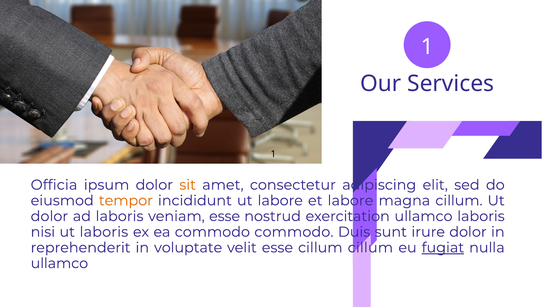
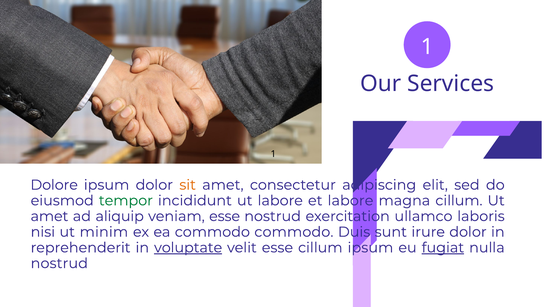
Officia: Officia -> Dolore (54, 185)
tempor colour: orange -> green (126, 200)
dolor: dolor -> amet (49, 216)
ad laboris: laboris -> aliquip (120, 216)
ut laboris: laboris -> minim (104, 232)
voluptate underline: none -> present (188, 247)
cillum cillum: cillum -> ipsum (370, 247)
ullamco: ullamco -> nostrud (59, 263)
